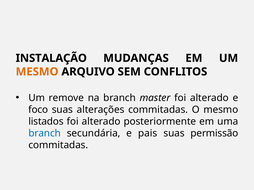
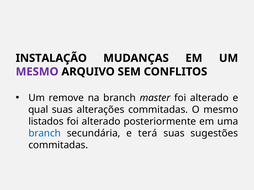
MESMO colour: orange -> purple (37, 72)
foco: foco -> qual (38, 110)
pais: pais -> terá (148, 134)
permissão: permissão -> sugestões (214, 134)
